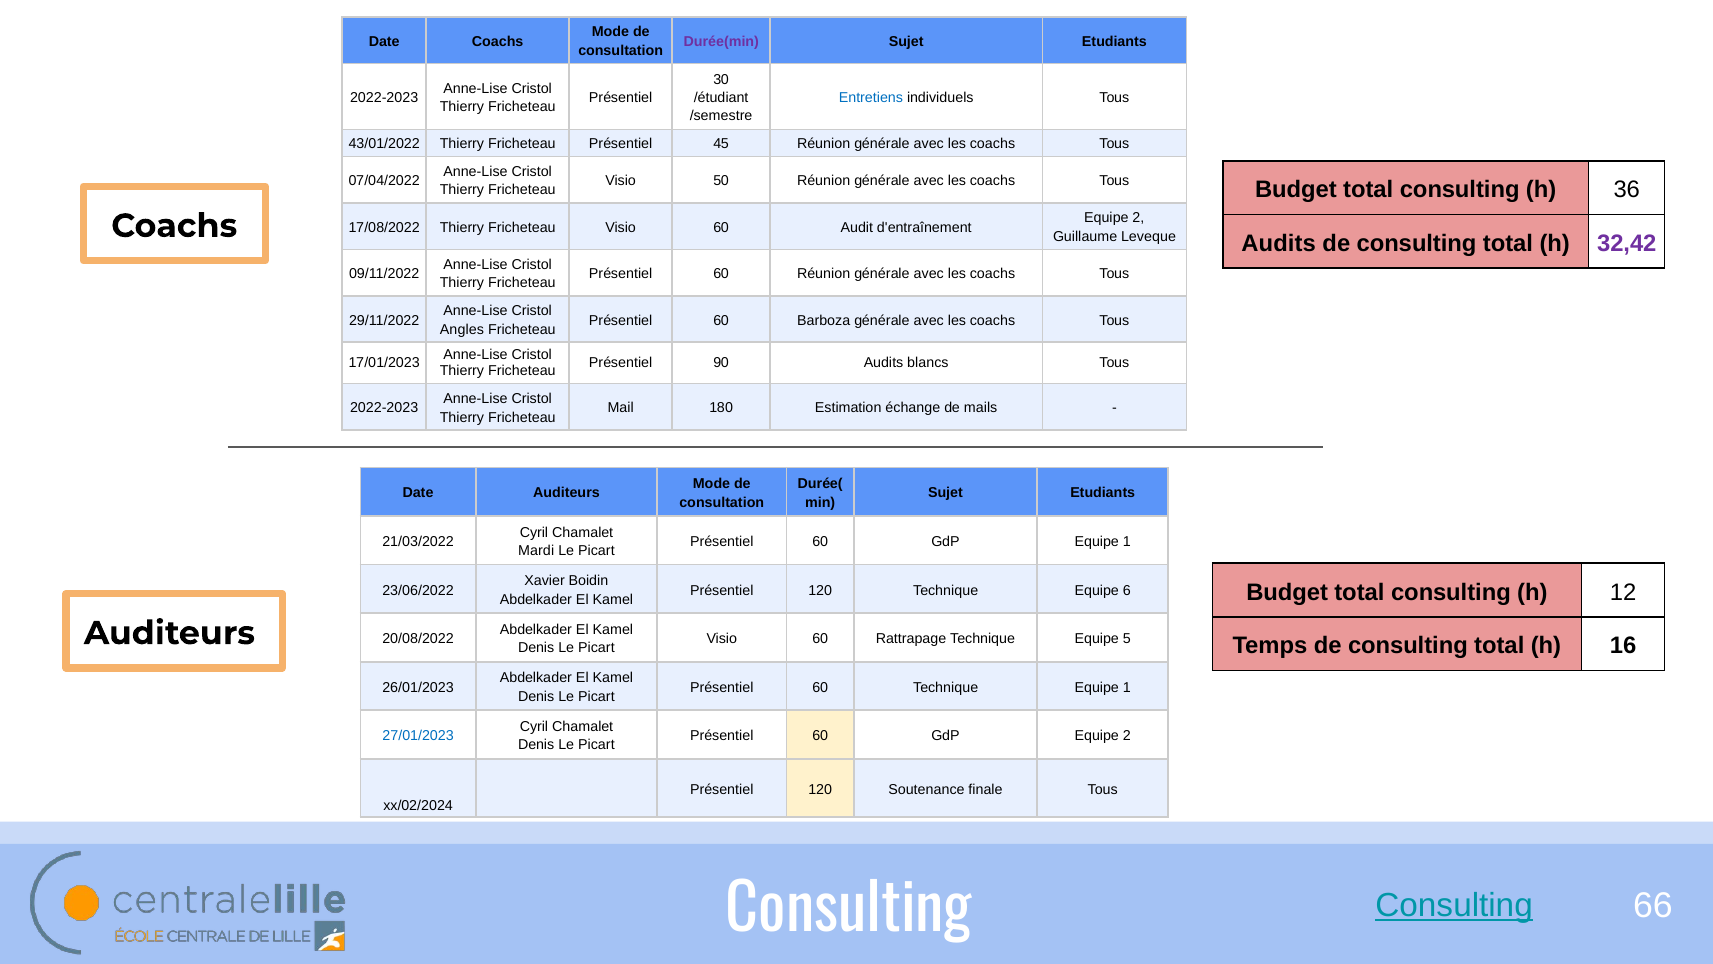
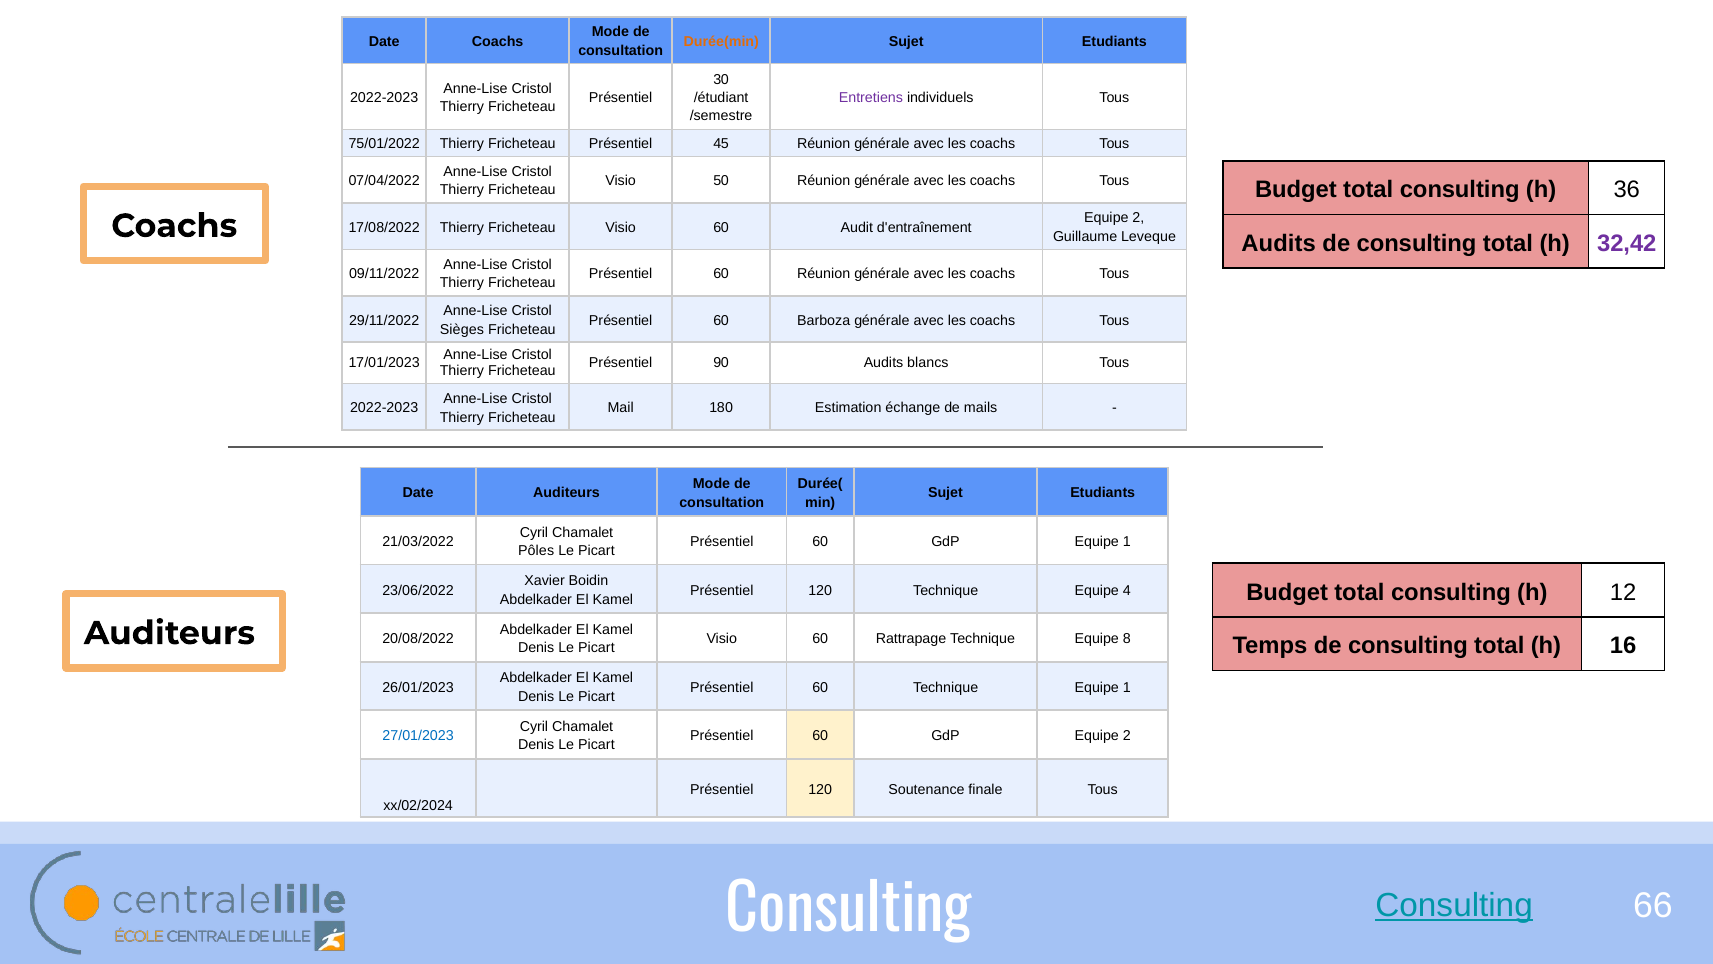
Durée(min colour: purple -> orange (721, 41)
Entretiens colour: blue -> purple (871, 98)
43/01/2022: 43/01/2022 -> 75/01/2022 (384, 144)
Angles: Angles -> Sièges (462, 329)
Mardi: Mardi -> Pôles (536, 551)
6: 6 -> 4 (1127, 590)
5: 5 -> 8 (1127, 639)
